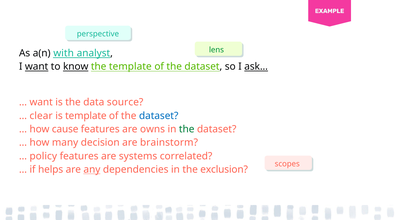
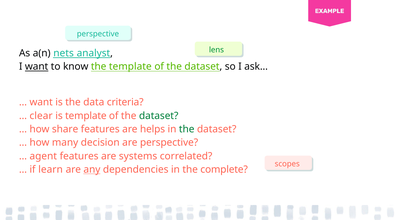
with: with -> nets (64, 53)
know underline: present -> none (76, 67)
ask… underline: present -> none (256, 67)
source: source -> criteria (125, 102)
dataset colour: blue -> green (159, 116)
cause: cause -> share (65, 129)
owns: owns -> helps (153, 129)
are brainstorm: brainstorm -> perspective (169, 143)
policy: policy -> agent (43, 156)
helps: helps -> learn (51, 170)
exclusion: exclusion -> complete (224, 170)
